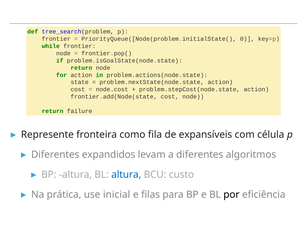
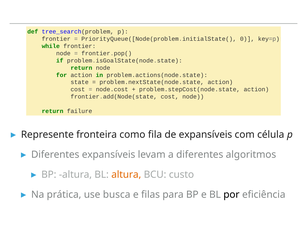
Diferentes expandidos: expandidos -> expansíveis (109, 154)
altura colour: blue -> orange (126, 174)
inicial: inicial -> busca (117, 194)
